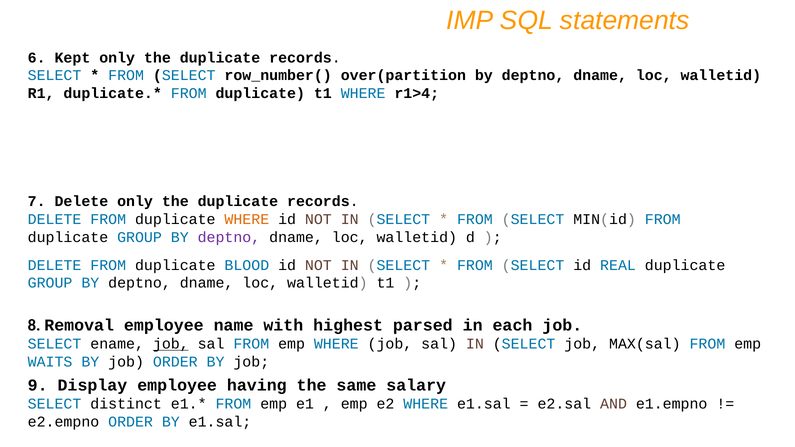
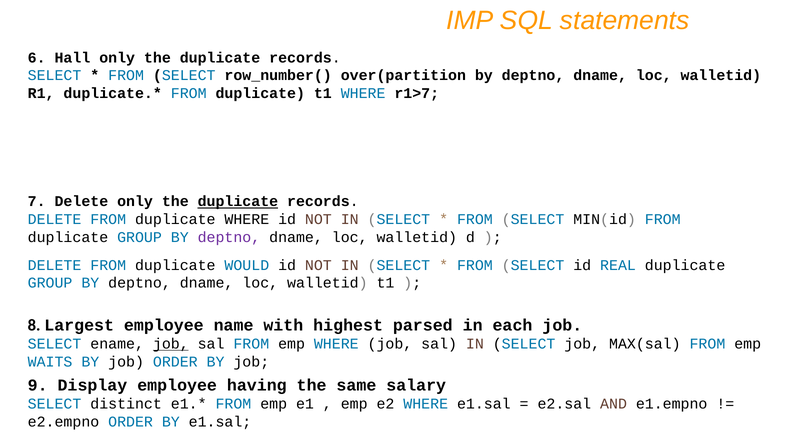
Kept: Kept -> Hall (72, 58)
r1>4: r1>4 -> r1>7 (417, 93)
duplicate underline: none -> present (238, 202)
WHERE colour: orange -> black (247, 219)
BLOOD: BLOOD -> WOULD (247, 265)
Removal: Removal -> Largest (79, 325)
